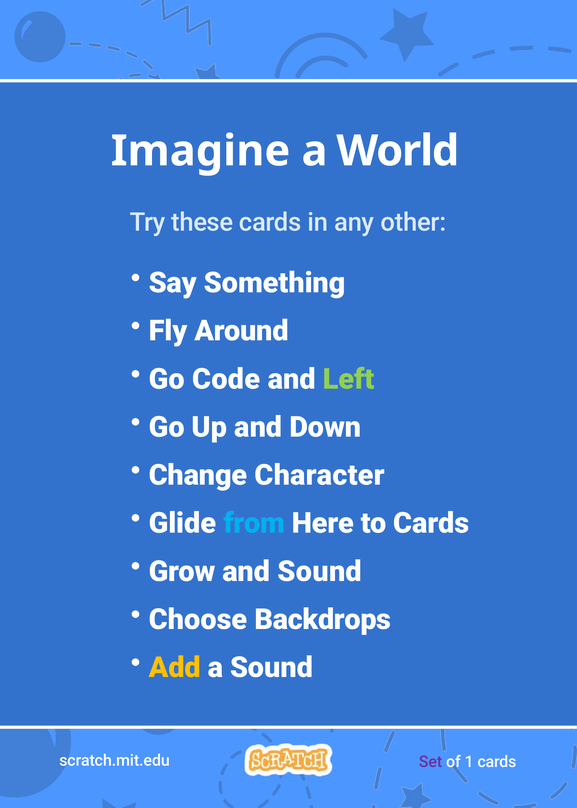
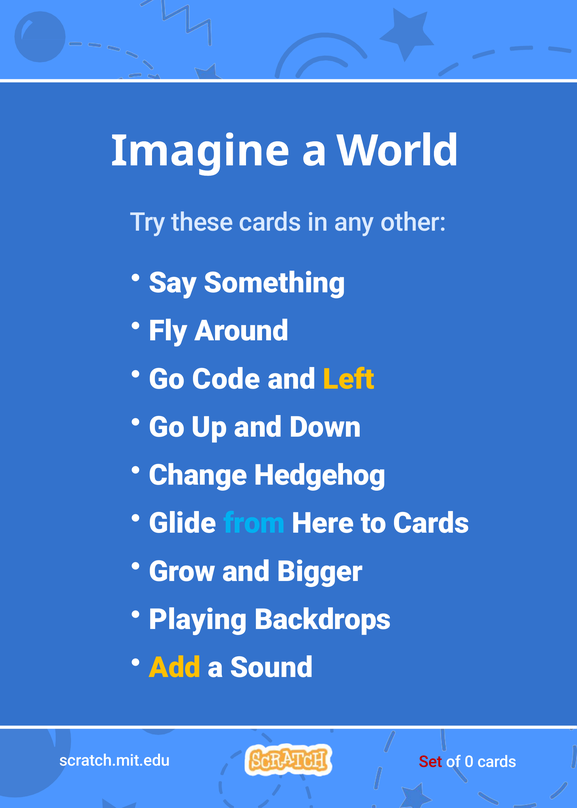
Left colour: light green -> yellow (349, 379)
Character: Character -> Hedgehog (320, 475)
and Sound: Sound -> Bigger (320, 571)
Choose: Choose -> Playing (198, 619)
Set colour: purple -> red (431, 762)
1: 1 -> 0 (469, 762)
